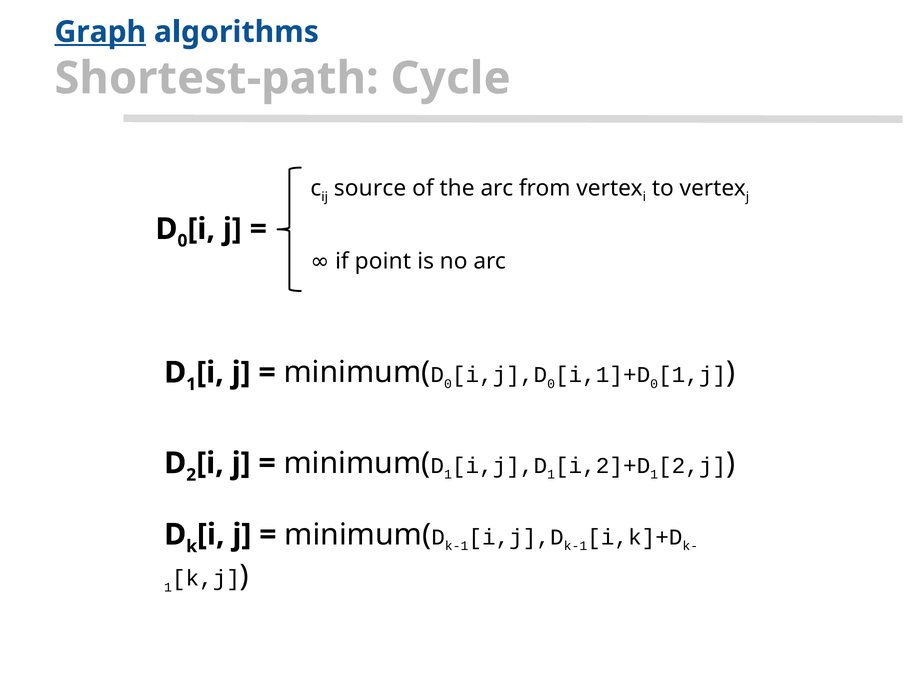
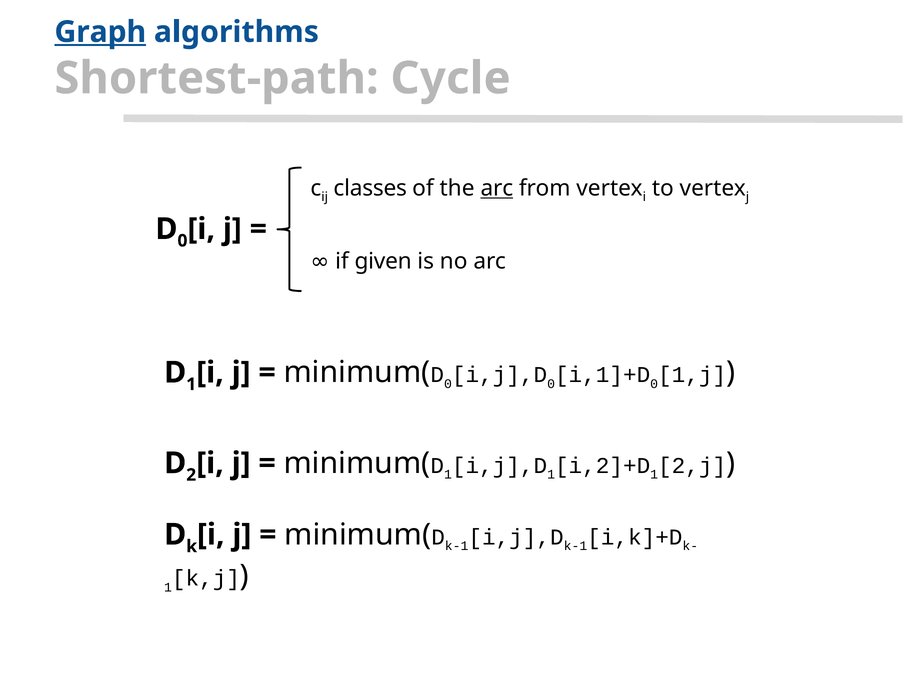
source: source -> classes (370, 188)
arc underline: none -> present (497, 188)
point: point -> given (383, 261)
